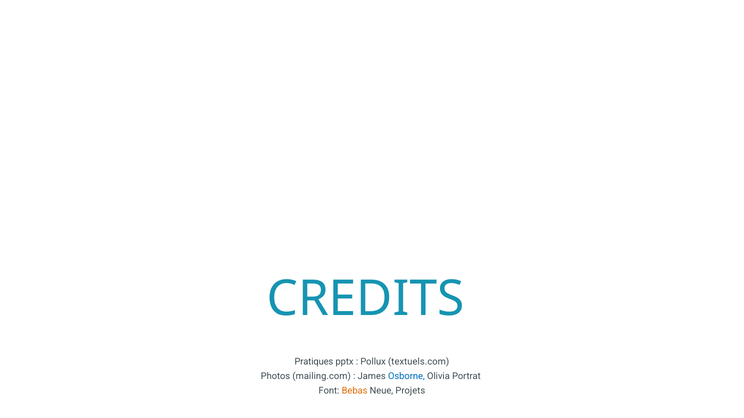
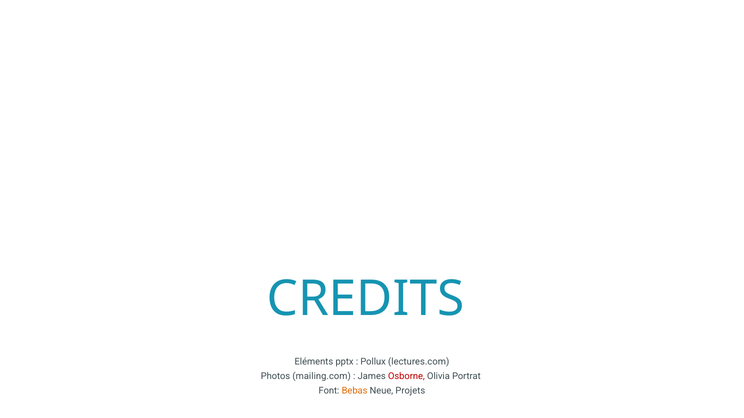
Pratiques: Pratiques -> Eléments (314, 362)
textuels.com: textuels.com -> lectures.com (419, 362)
Osborne colour: blue -> red (406, 377)
